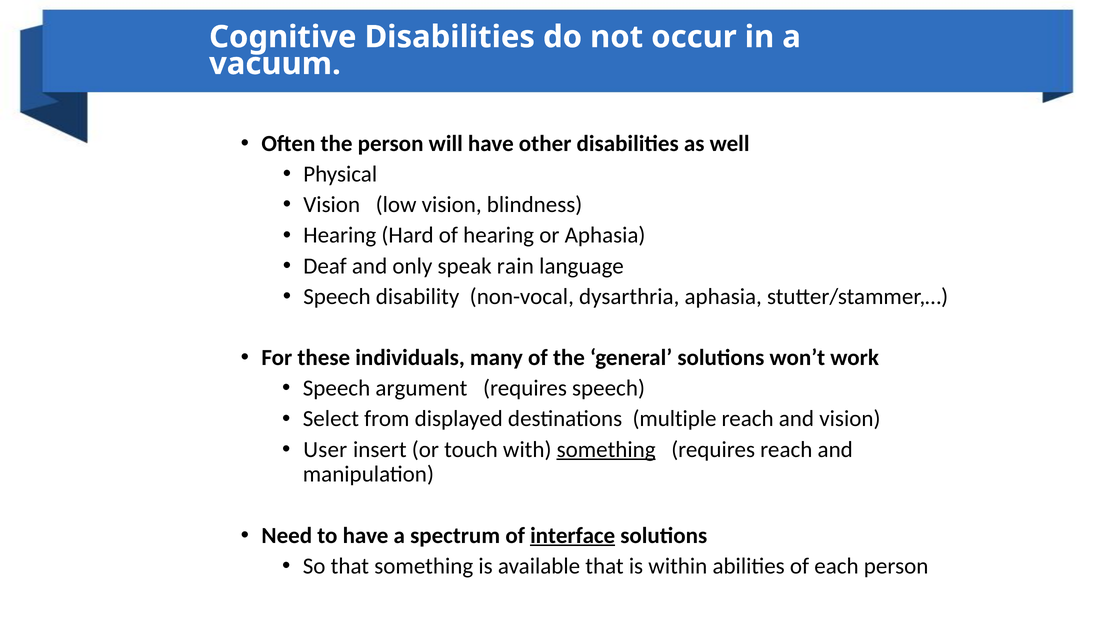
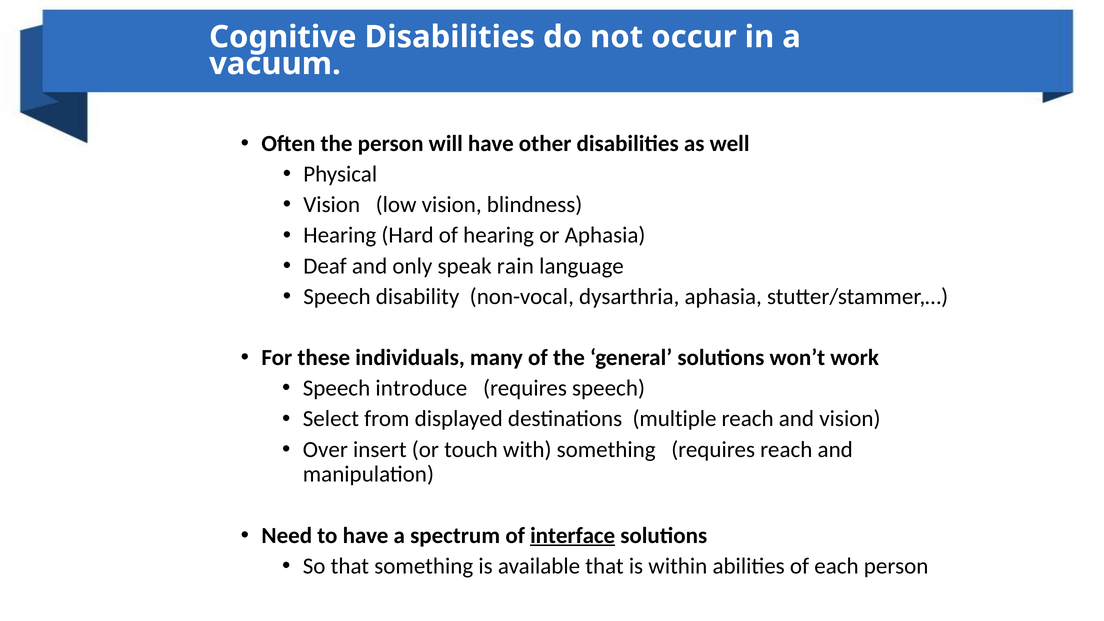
argument: argument -> introduce (421, 388)
User: User -> Over (325, 449)
something underline: present -> none (606, 449)
